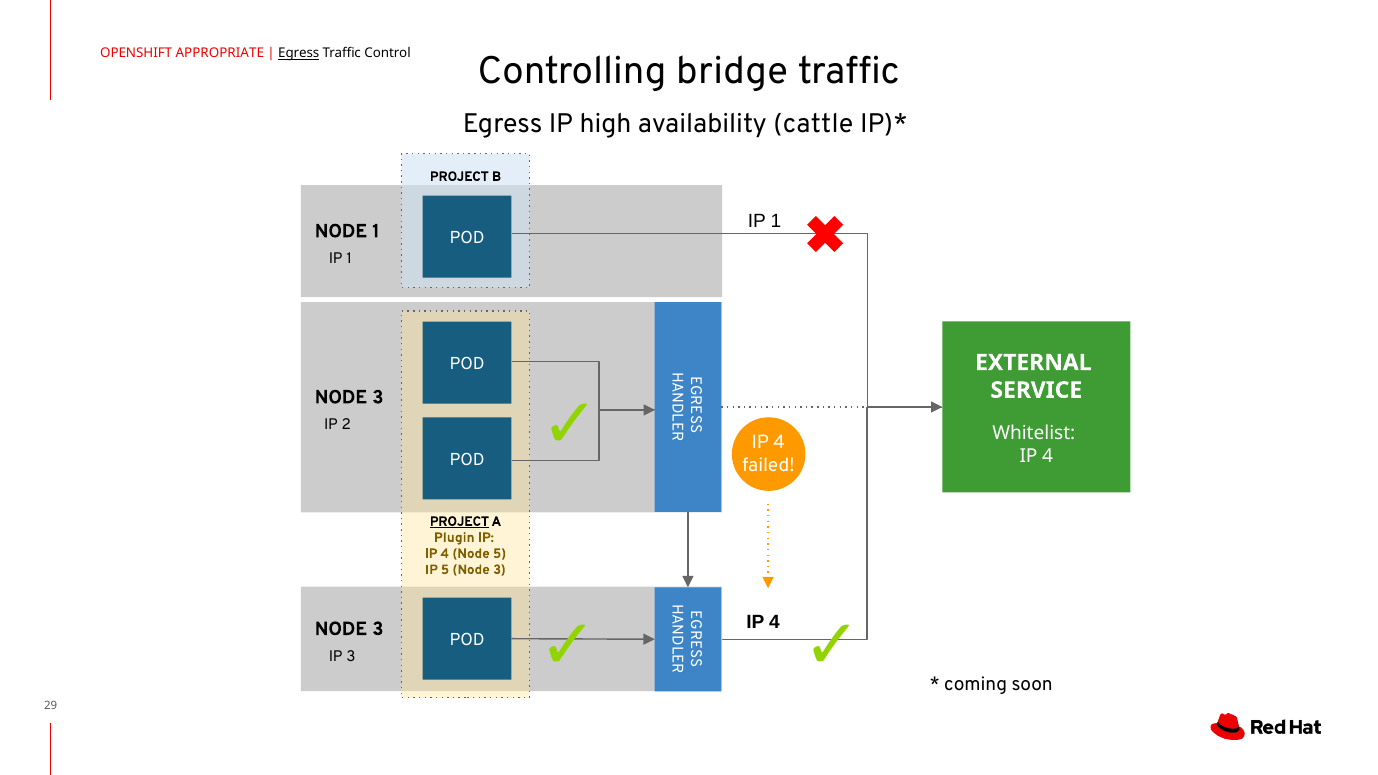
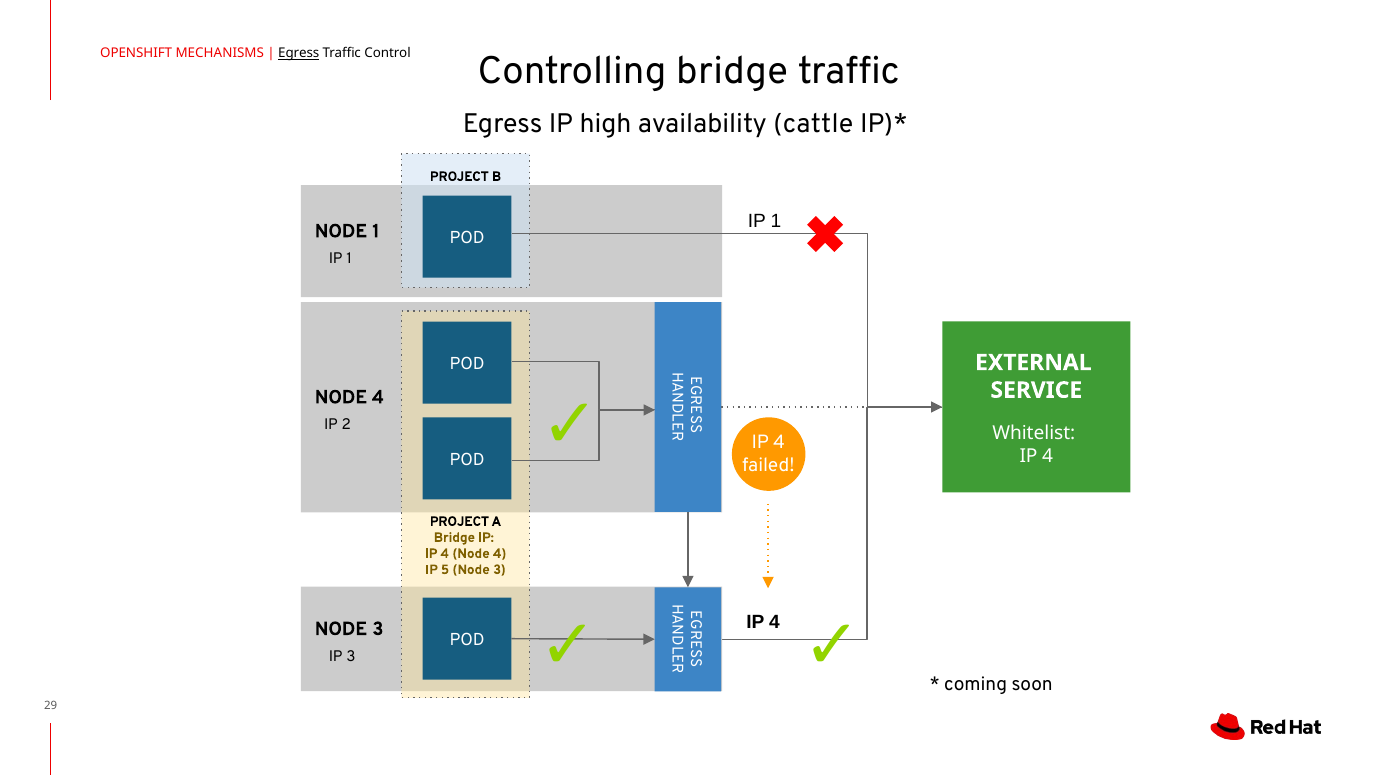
APPROPRIATE: APPROPRIATE -> MECHANISMS (220, 53)
3: 3 -> 4 (378, 397)
PROJECT underline: present -> none (459, 521)
Plugin: Plugin -> Bridge (454, 538)
4 Node 5: 5 -> 4 (500, 554)
